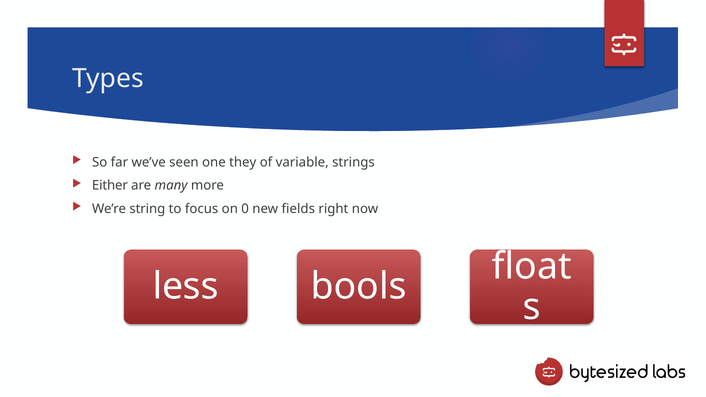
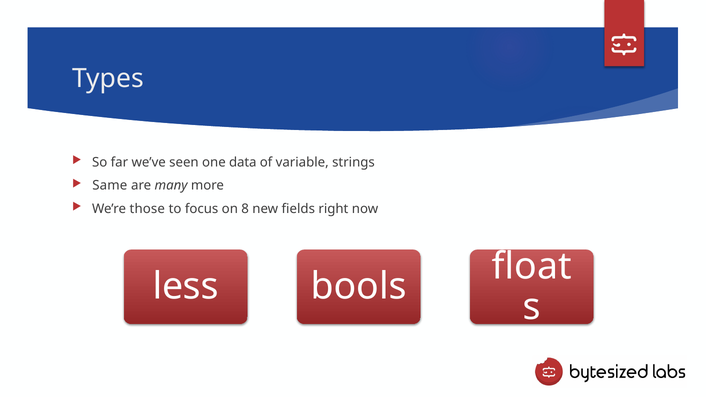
they: they -> data (243, 162)
Either: Either -> Same (110, 186)
string: string -> those (147, 209)
0: 0 -> 8 (245, 209)
